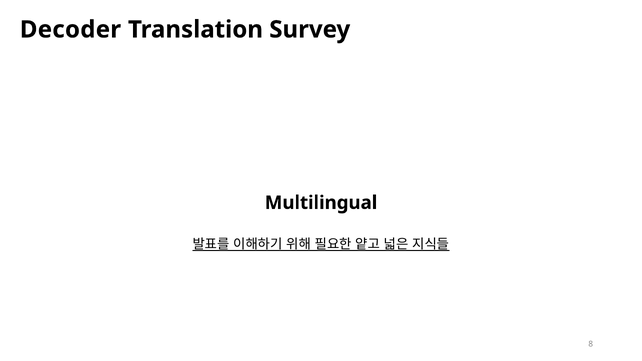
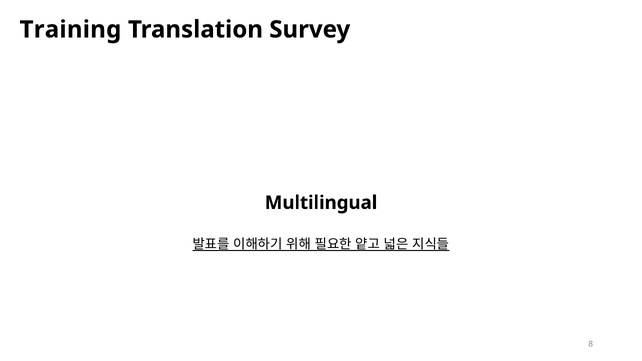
Decoder: Decoder -> Training (70, 30)
